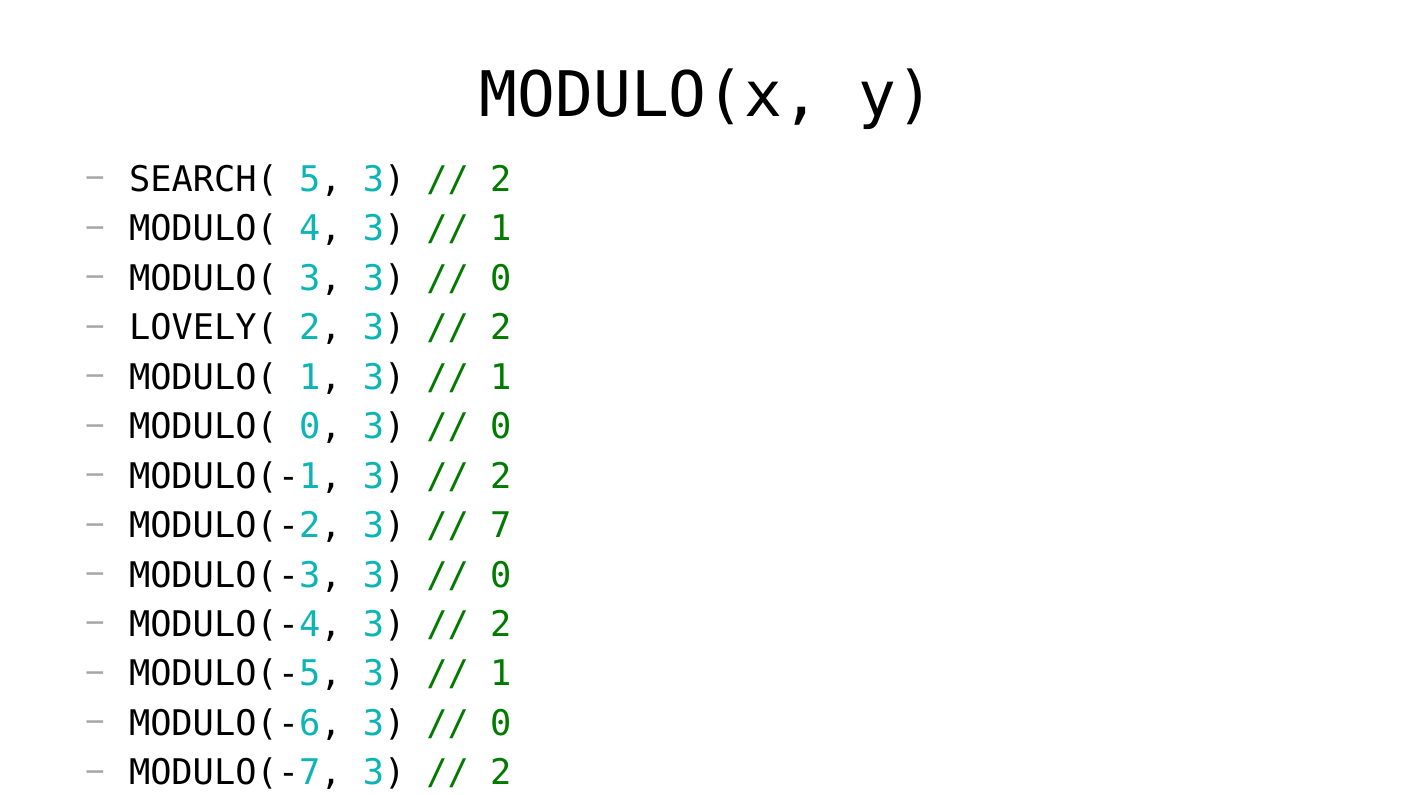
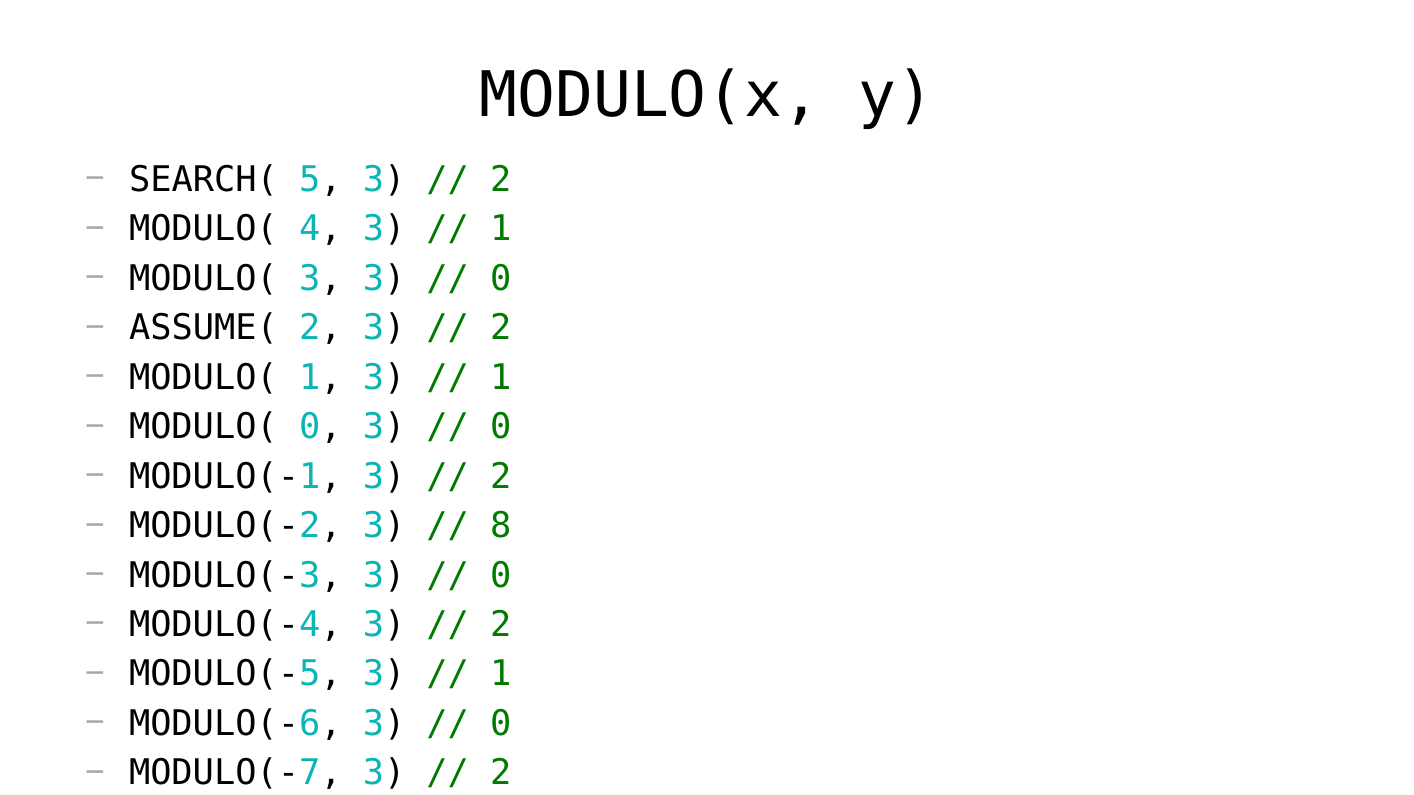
LOVELY(: LOVELY( -> ASSUME( (203, 328)
7: 7 -> 8 (501, 526)
